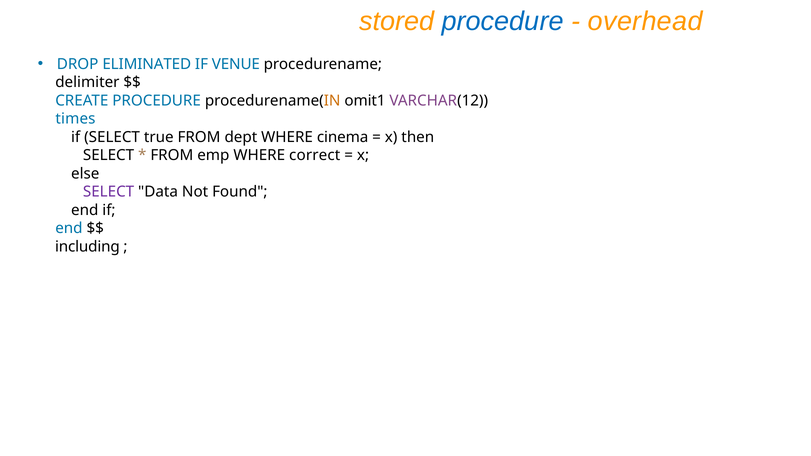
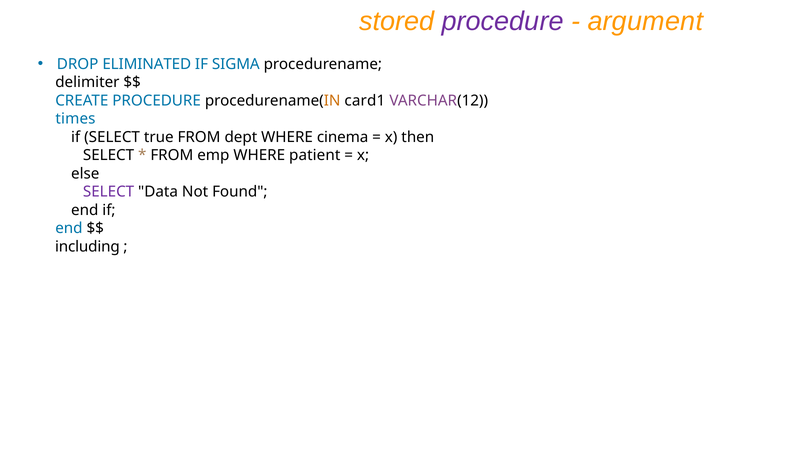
procedure colour: blue -> purple (503, 21)
overhead: overhead -> argument (645, 21)
VENUE: VENUE -> SIGMA (236, 64)
omit1: omit1 -> card1 (365, 101)
correct: correct -> patient (315, 155)
